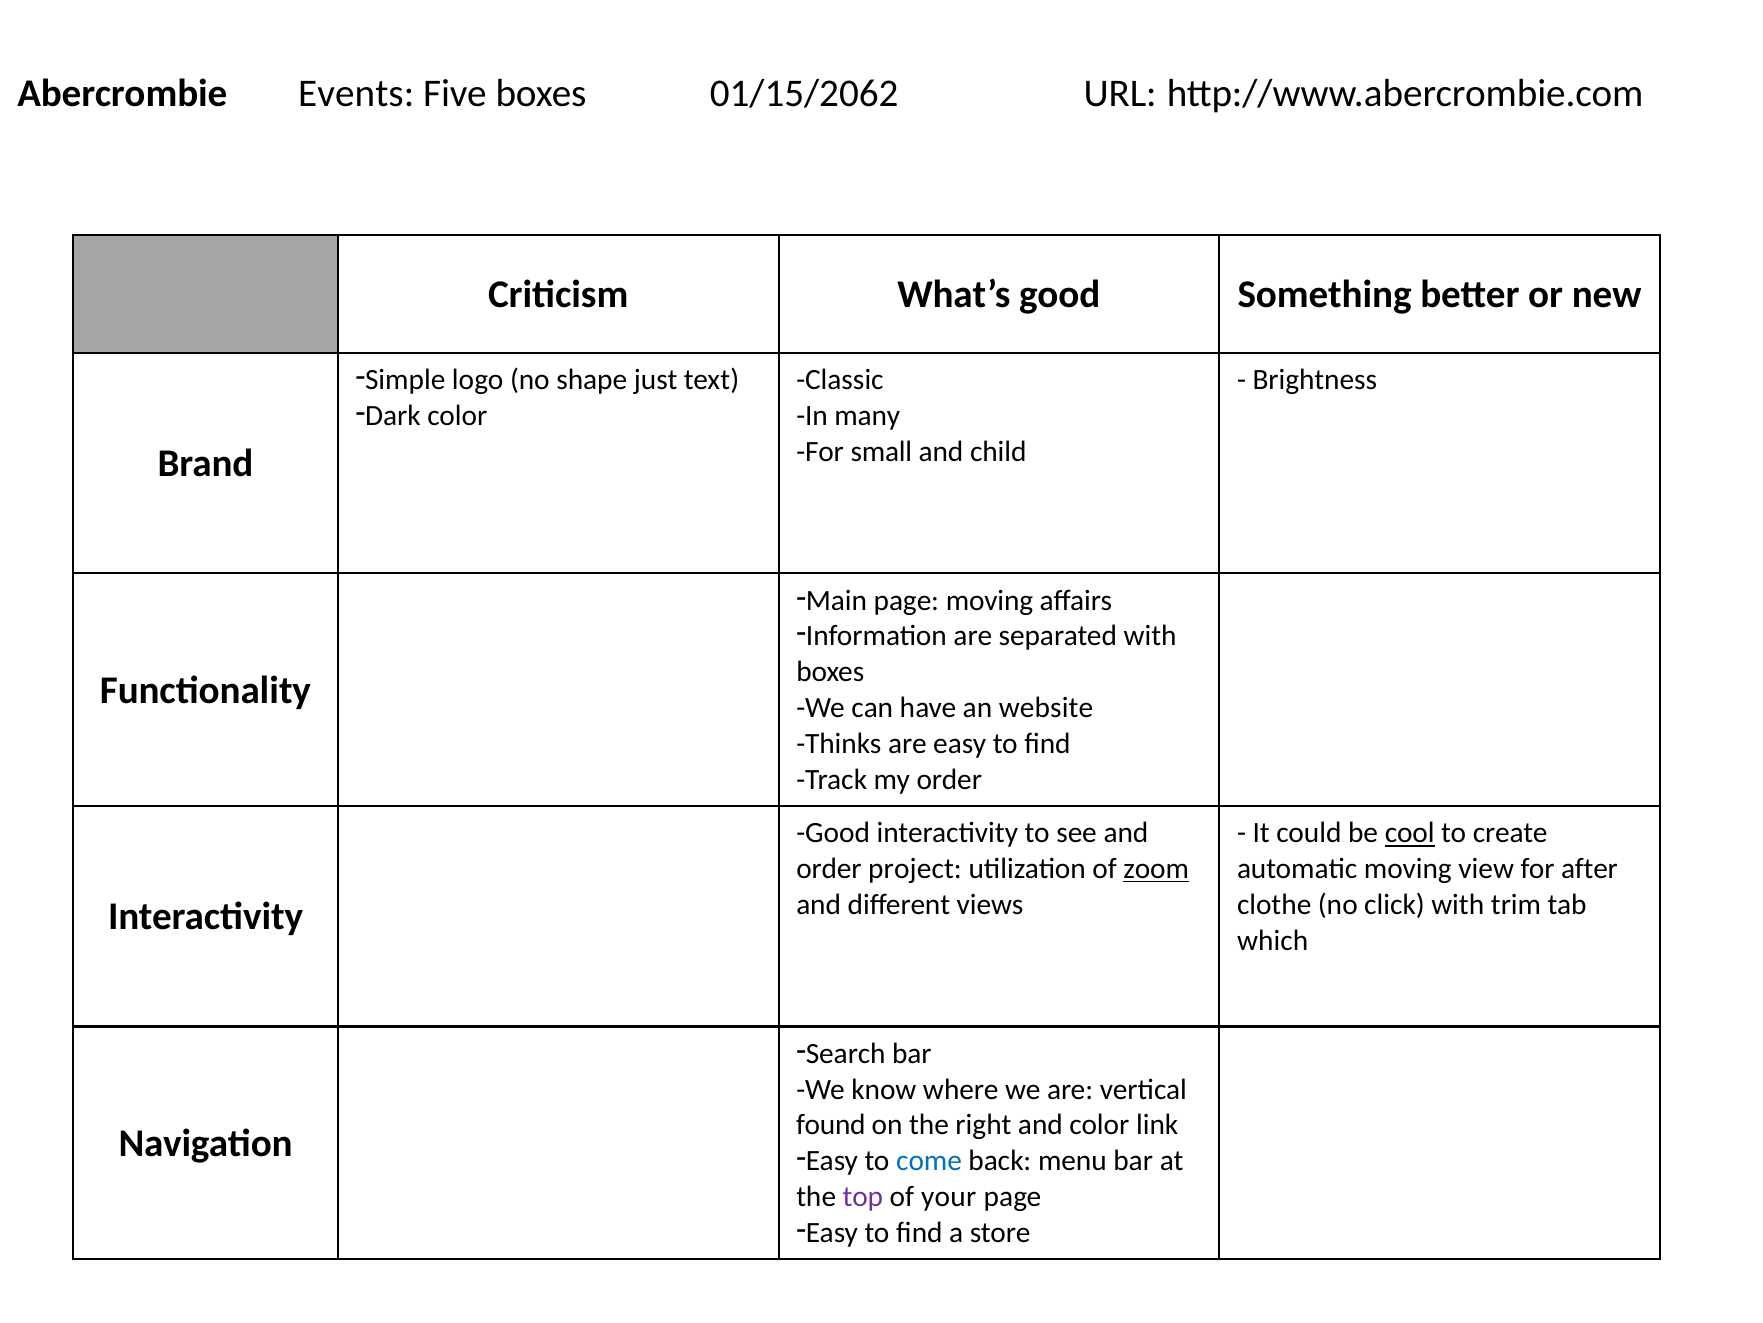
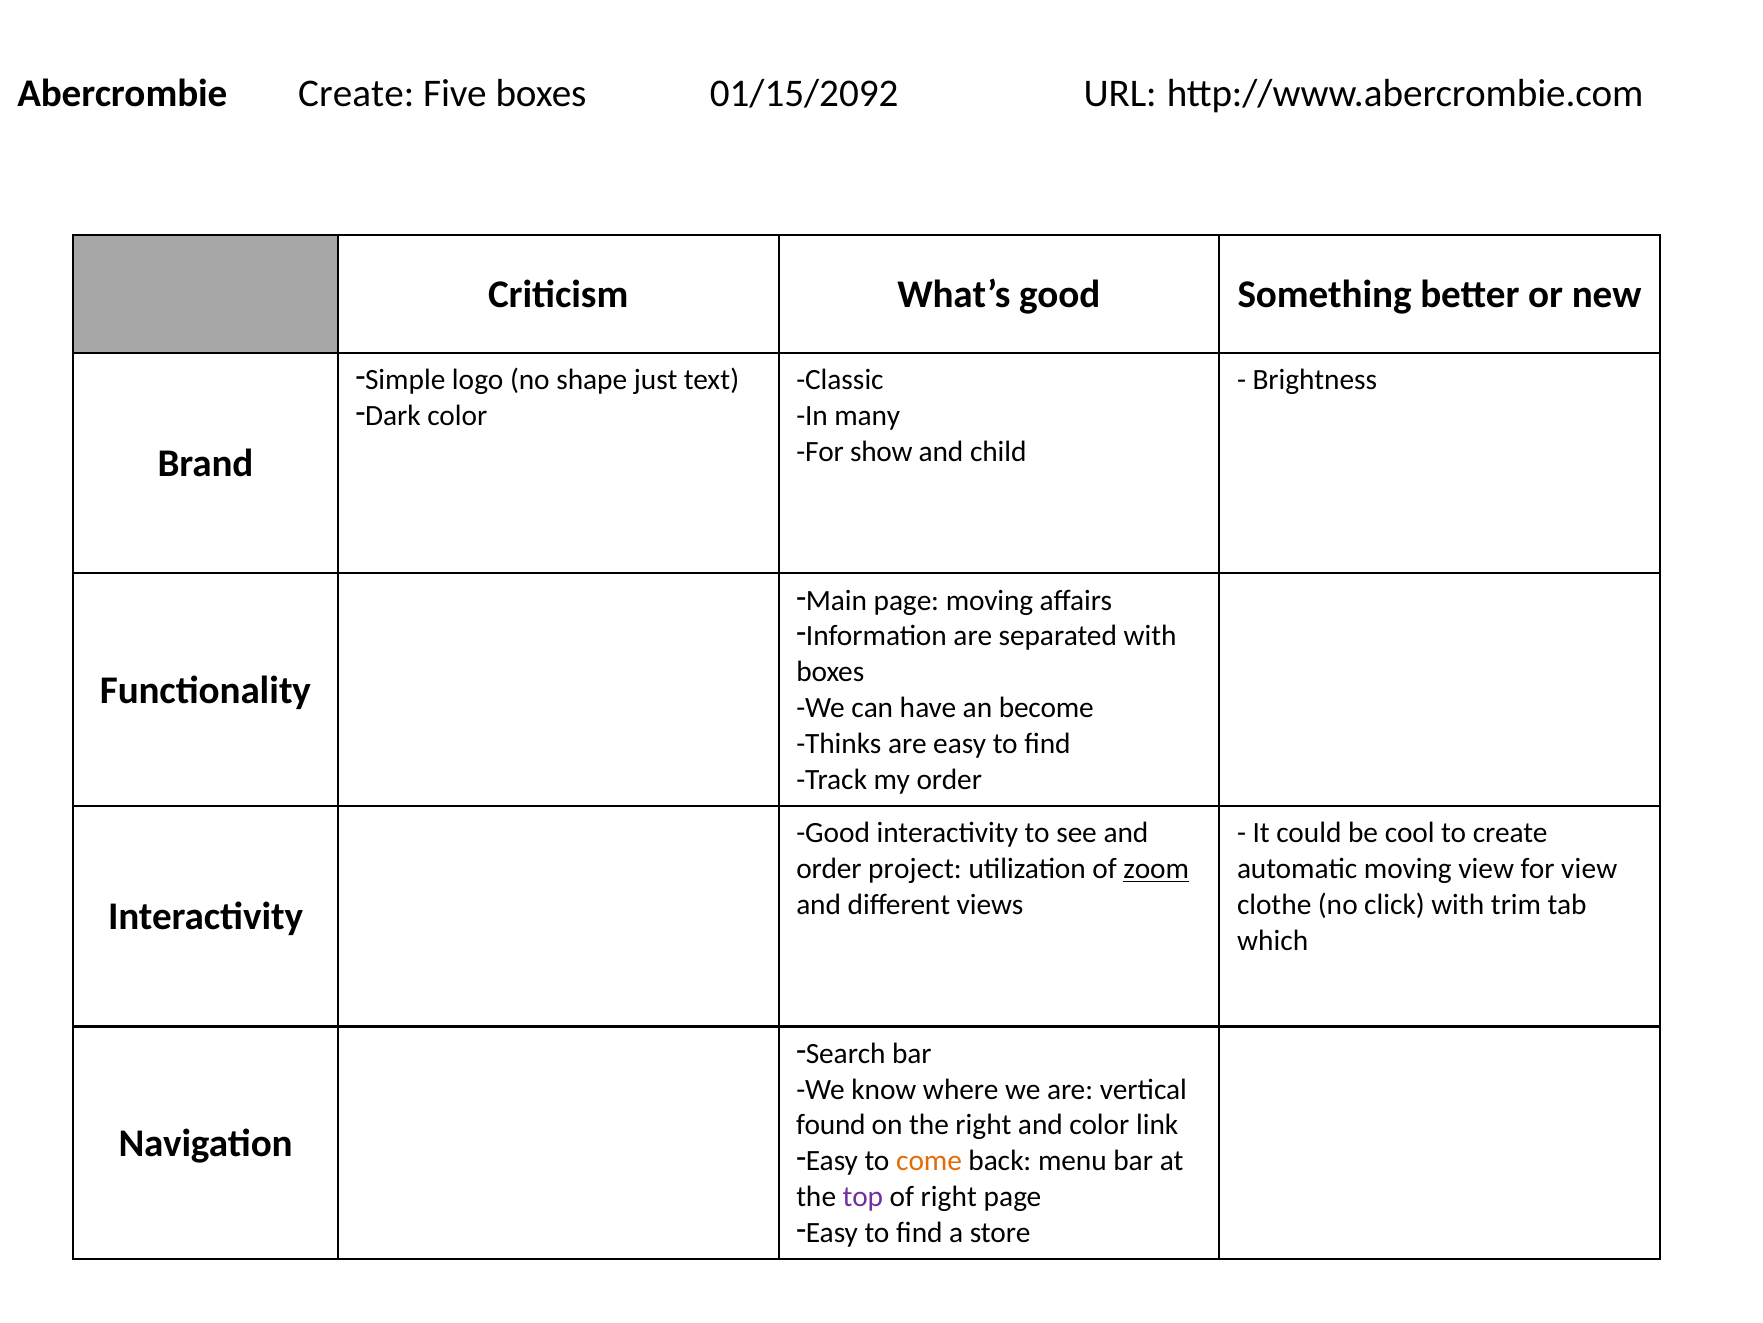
Abercrombie Events: Events -> Create (356, 94)
01/15/2062: 01/15/2062 -> 01/15/2092 (804, 94)
small: small -> show (881, 451)
website: website -> become (1046, 707)
cool underline: present -> none (1410, 833)
for after: after -> view (1589, 868)
come colour: blue -> orange (929, 1160)
of your: your -> right (949, 1196)
